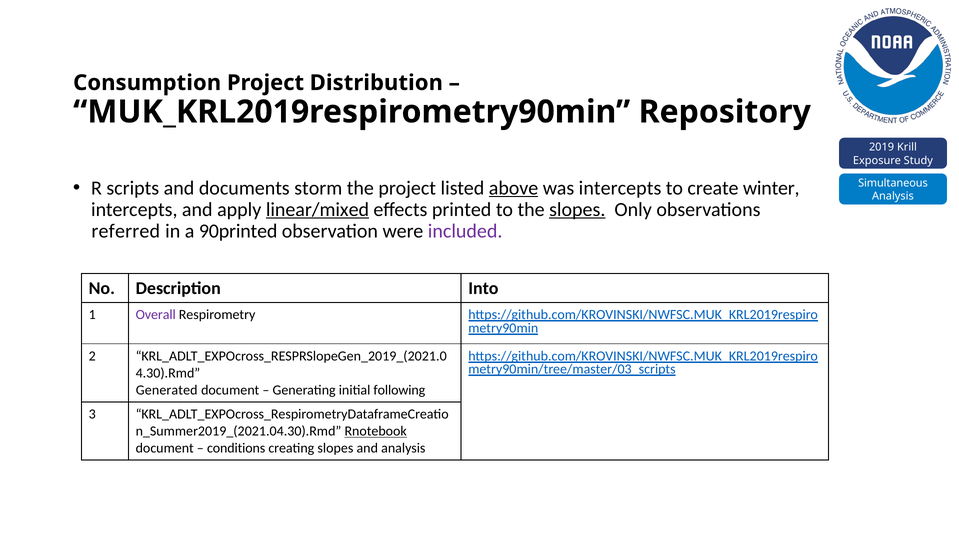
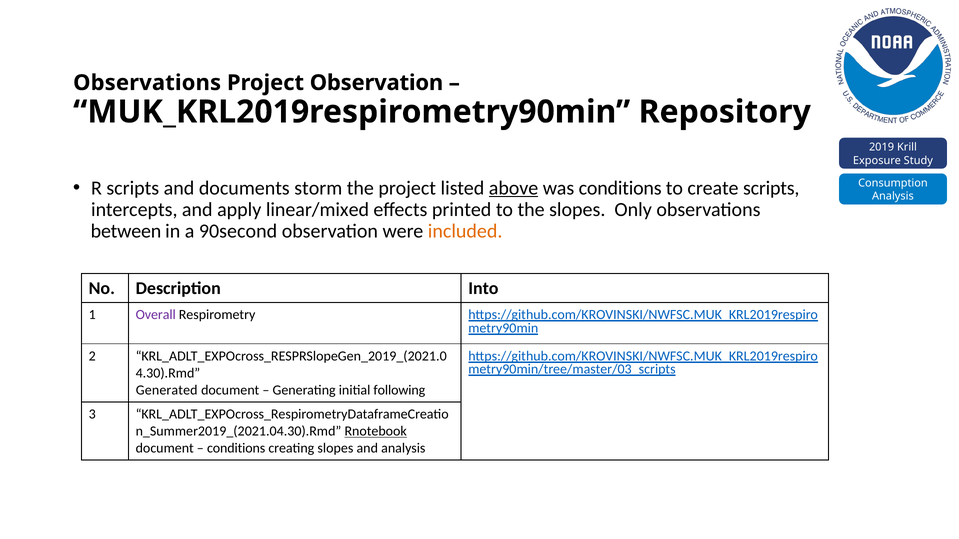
Consumption: Consumption -> Observations (147, 83)
Project Distribution: Distribution -> Observation (376, 83)
was intercepts: intercepts -> conditions (620, 188)
create winter: winter -> scripts (771, 188)
Simultaneous: Simultaneous -> Consumption (893, 183)
linear/mixed underline: present -> none (317, 210)
slopes underline: present -> none (577, 210)
referred: referred -> between (126, 231)
90printed: 90printed -> 90second (238, 231)
included colour: purple -> orange (465, 231)
